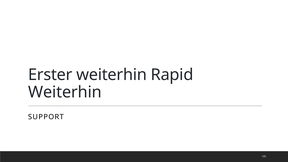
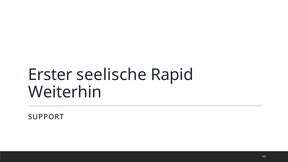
Erster weiterhin: weiterhin -> seelische (111, 75)
